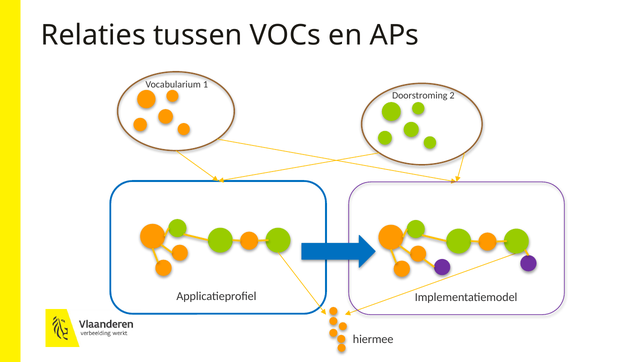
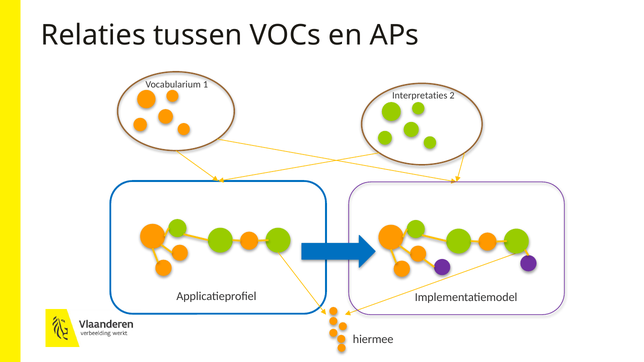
Doorstroming: Doorstroming -> Interpretaties (420, 96)
